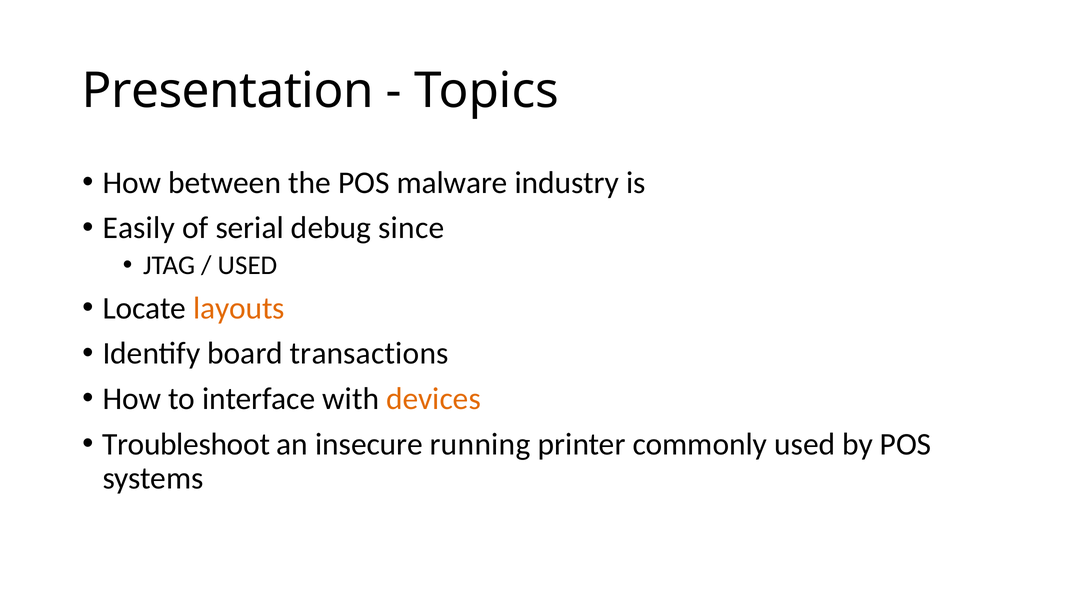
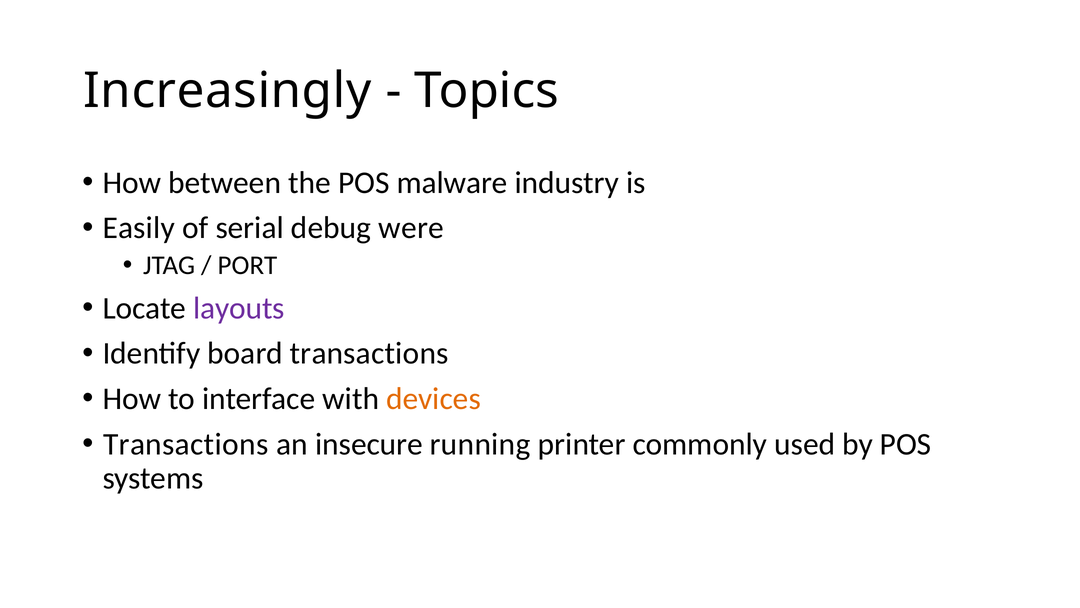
Presentation: Presentation -> Increasingly (227, 91)
since: since -> were (411, 228)
USED: USED -> PORT (248, 265)
layouts colour: orange -> purple (239, 308)
Troubleshoot: Troubleshoot -> Transactions (186, 444)
